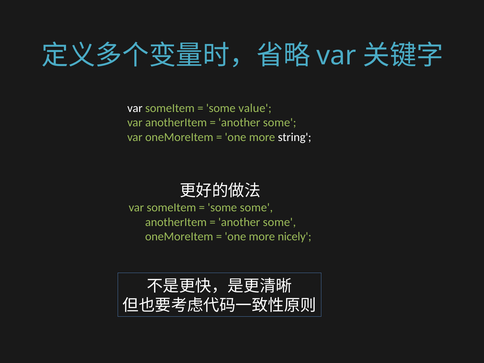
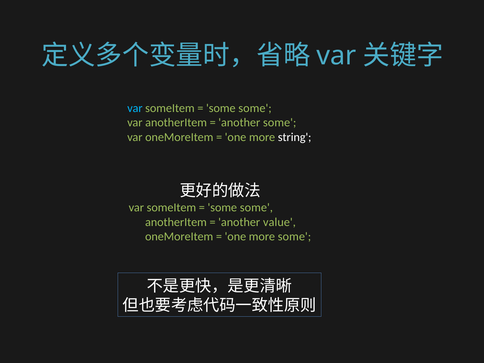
var colour: white -> light blue (135, 108)
value: value -> some (255, 108)
some: some -> value (279, 222)
more nicely: nicely -> some (294, 237)
